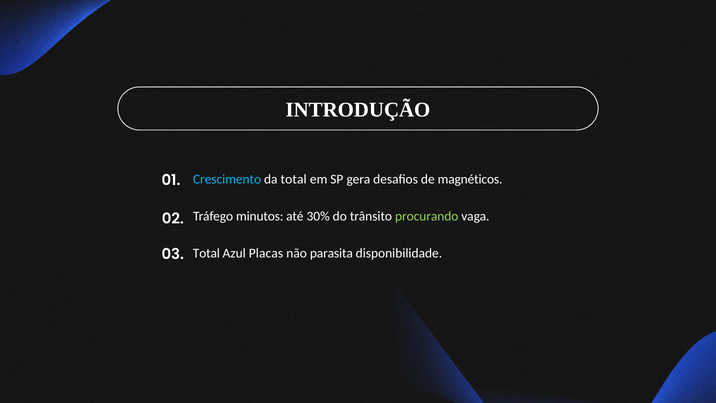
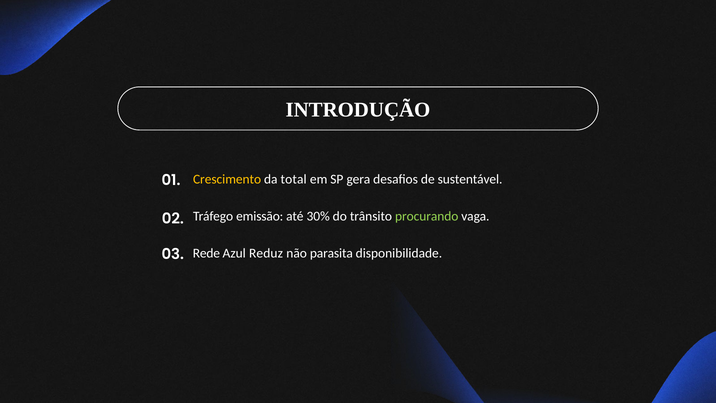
Crescimento colour: light blue -> yellow (227, 179)
magnéticos: magnéticos -> sustentável (470, 179)
minutos: minutos -> emissão (260, 216)
Total: Total -> Rede (206, 253)
Placas: Placas -> Reduz (266, 253)
